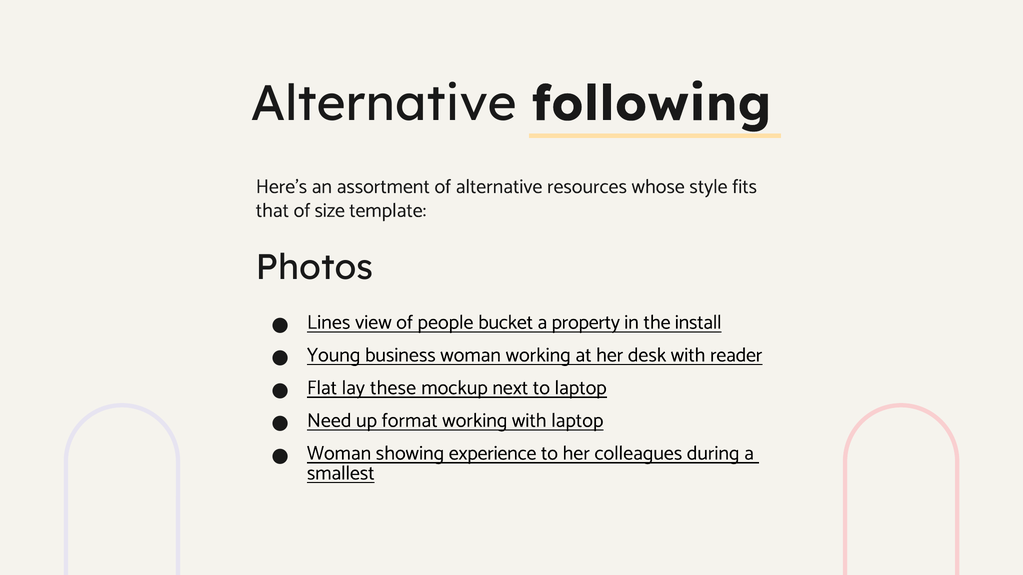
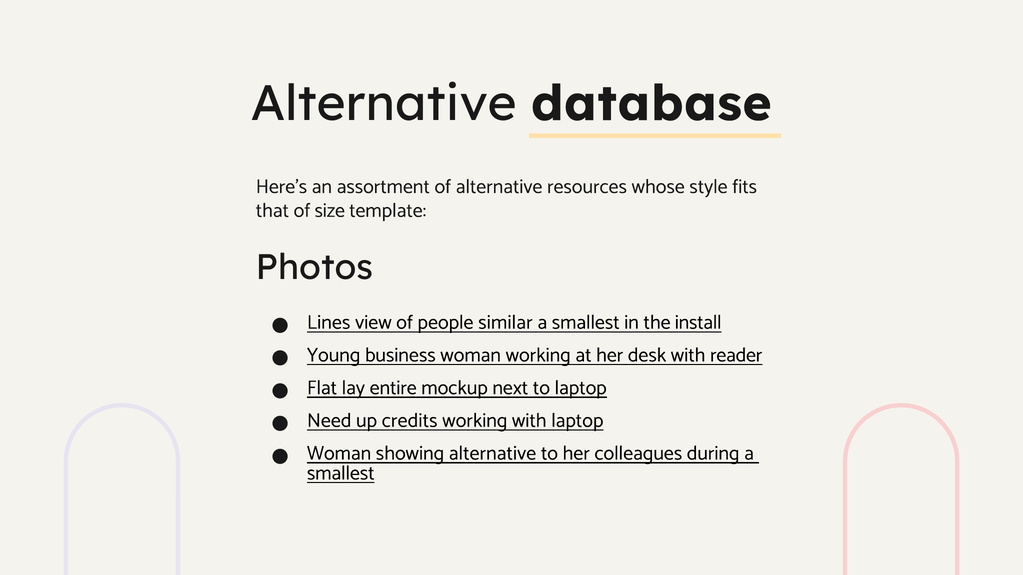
following: following -> database (651, 104)
bucket: bucket -> similar (505, 322)
property: property -> smallest (586, 322)
these: these -> entire (393, 388)
format: format -> credits (410, 421)
showing experience: experience -> alternative (492, 453)
